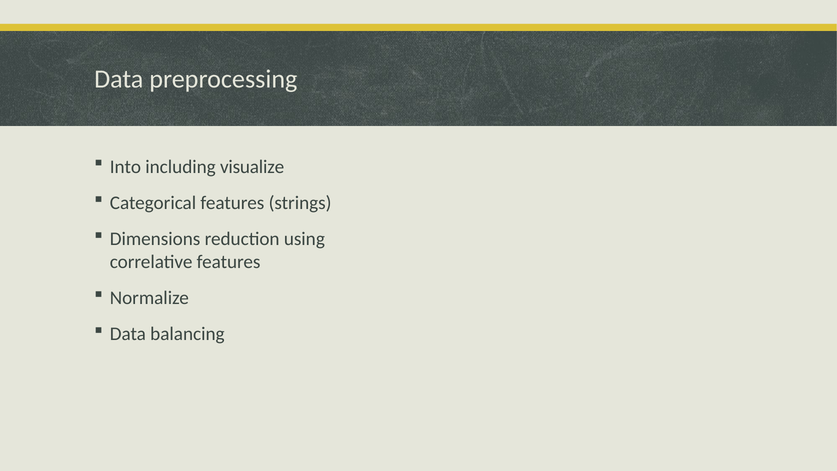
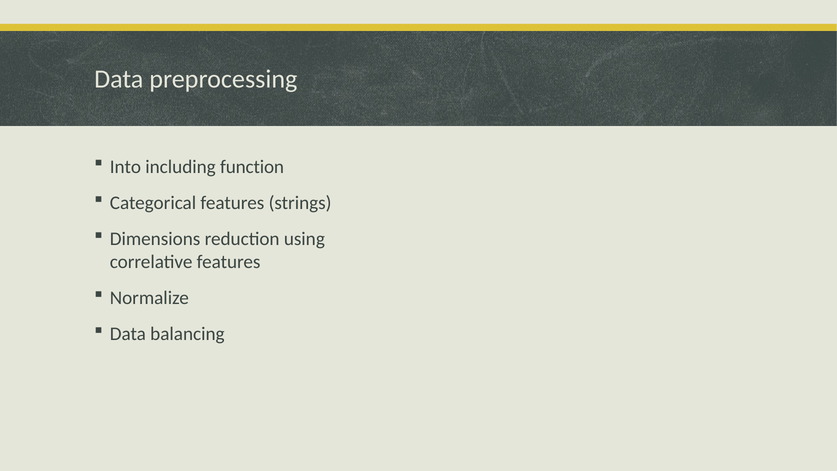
visualize: visualize -> function (252, 167)
